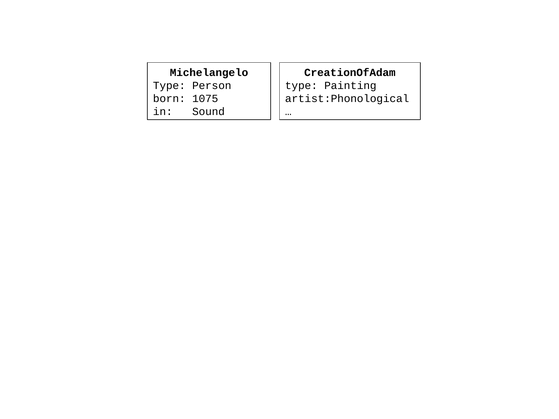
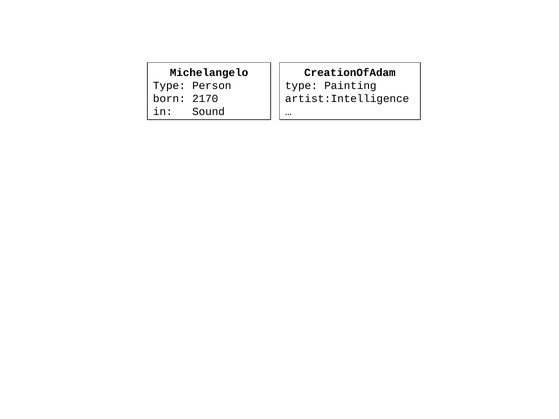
1075: 1075 -> 2170 (205, 99)
artist:Phonological: artist:Phonological -> artist:Intelligence (347, 99)
